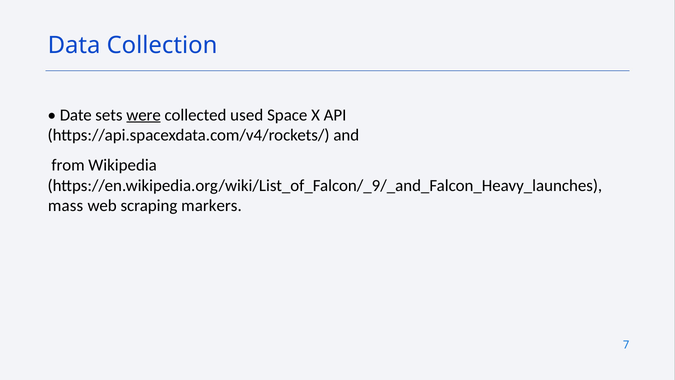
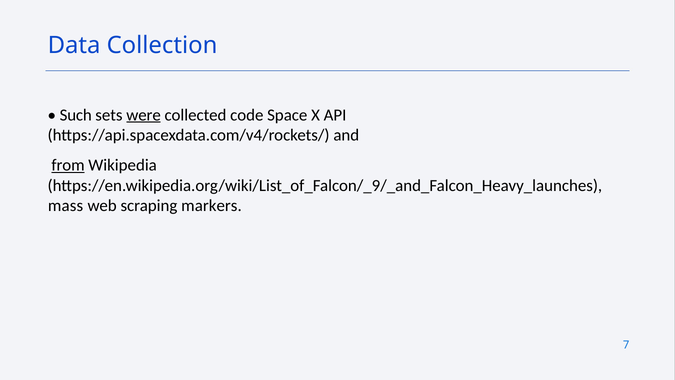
Date: Date -> Such (76, 115)
used: used -> code (247, 115)
from underline: none -> present (68, 165)
